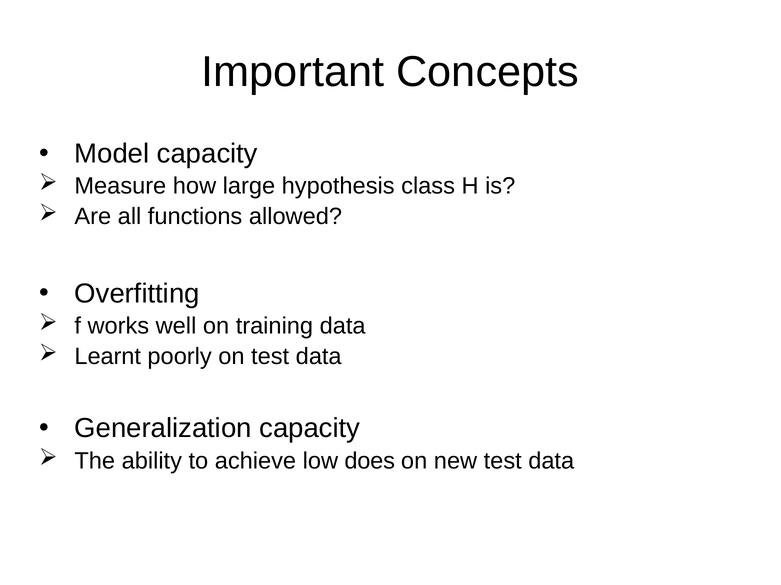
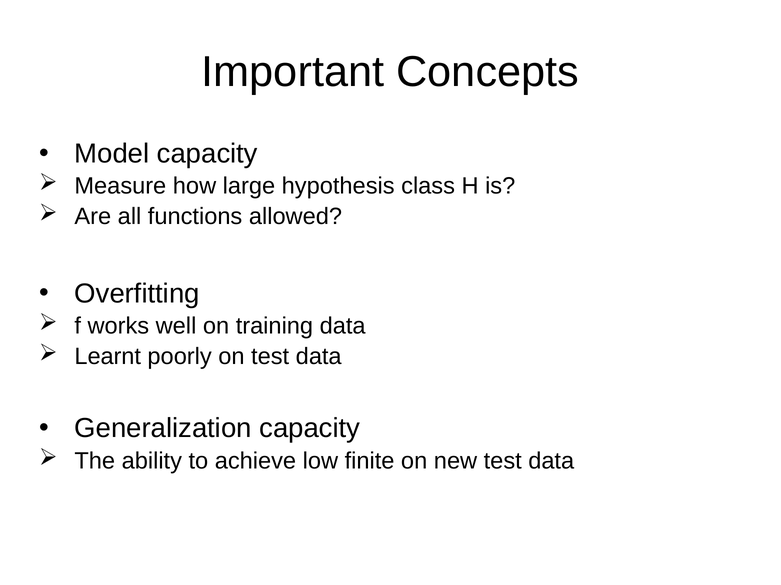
does: does -> finite (370, 461)
